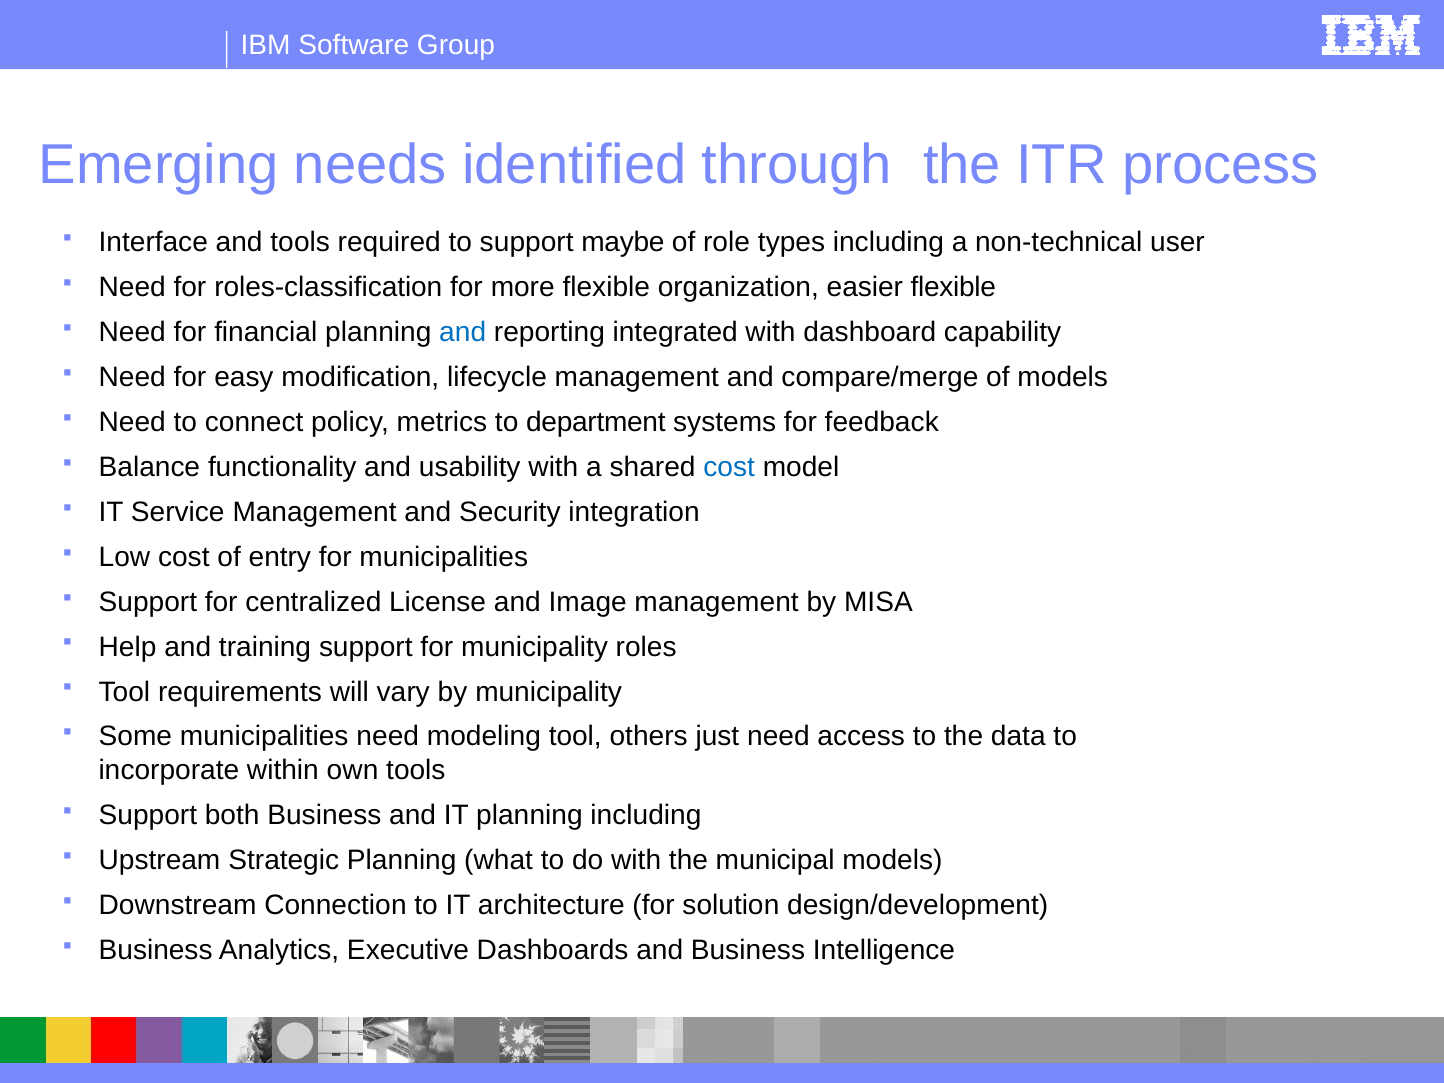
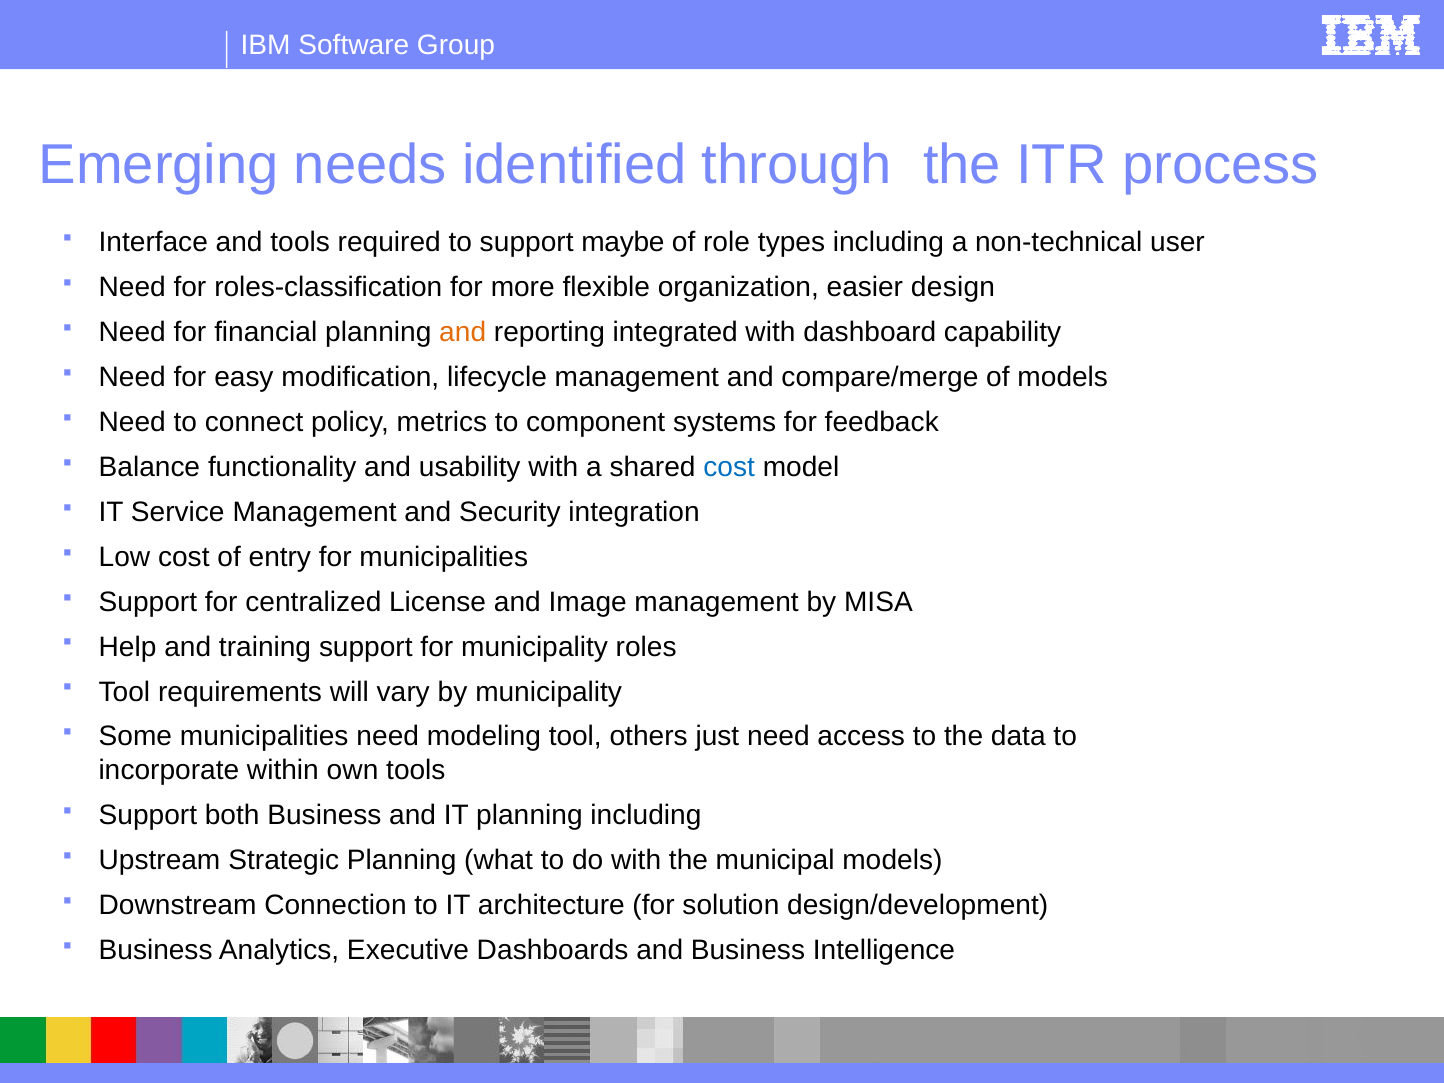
easier flexible: flexible -> design (953, 288)
and colour: blue -> orange (463, 332)
department: department -> component (596, 422)
